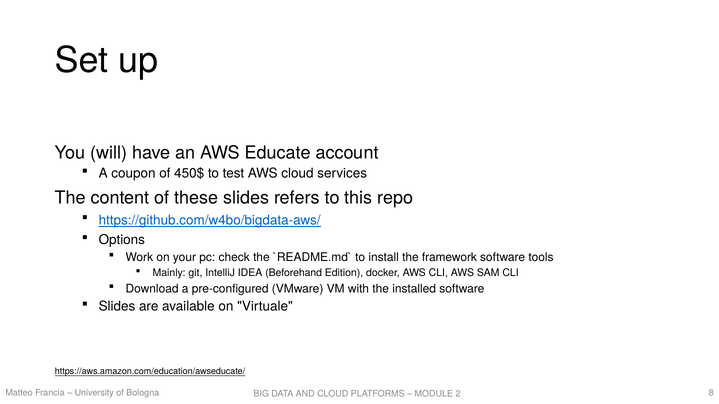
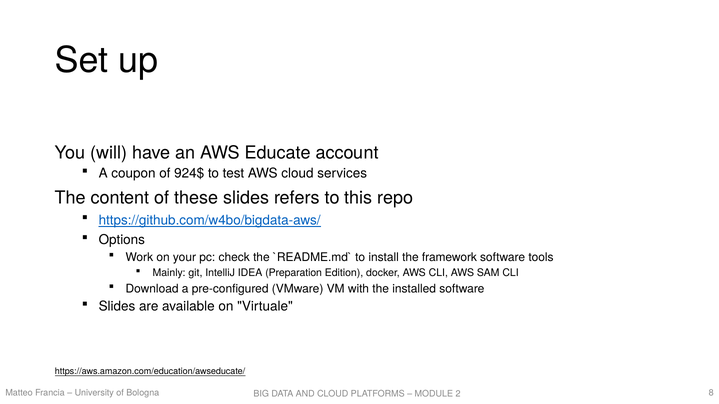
450$: 450$ -> 924$ (189, 174)
Beforehand: Beforehand -> Preparation (294, 273)
